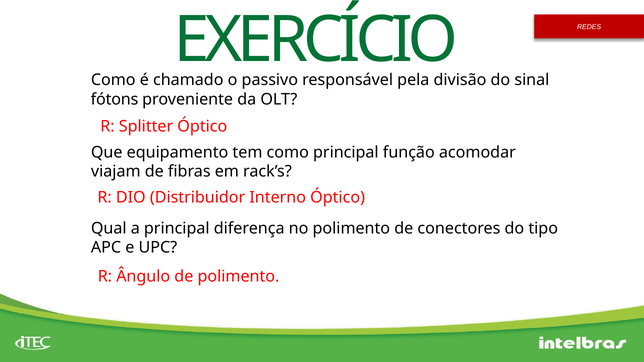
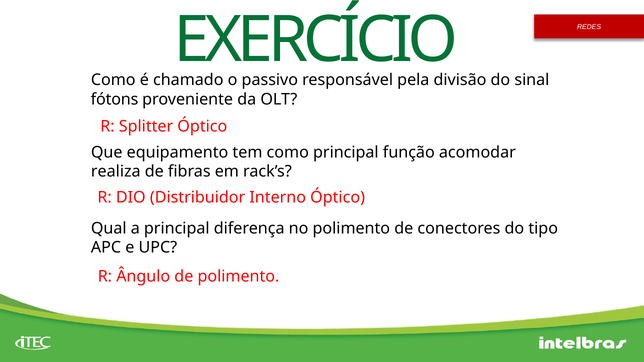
viajam: viajam -> realiza (116, 172)
